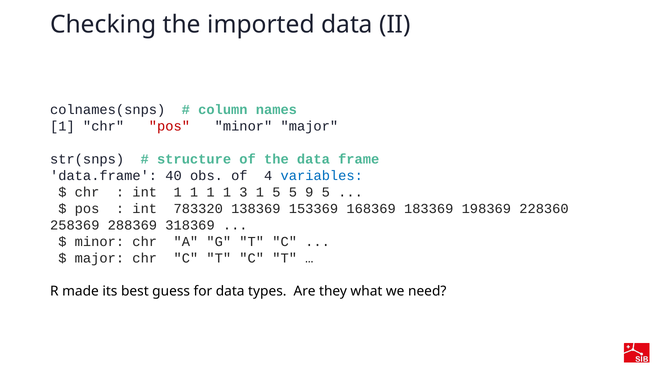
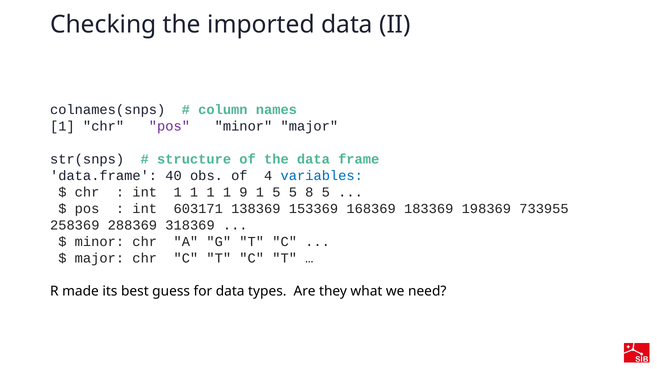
pos colour: red -> purple (169, 126)
3: 3 -> 9 (243, 192)
9: 9 -> 8 (309, 192)
783320: 783320 -> 603171 (198, 208)
228360: 228360 -> 733955 (544, 208)
